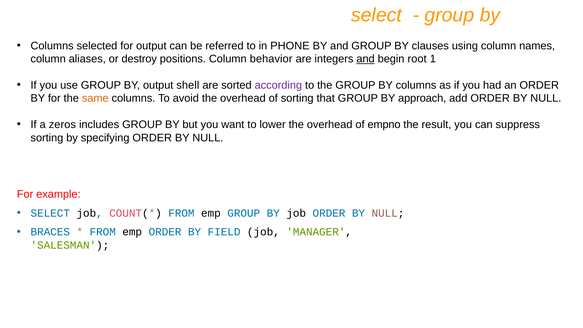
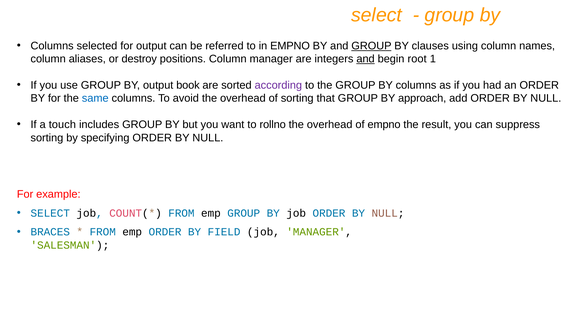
in PHONE: PHONE -> EMPNO (290, 46)
GROUP underline: none -> present (371, 46)
Column behavior: behavior -> manager (271, 59)
shell: shell -> book (188, 85)
same colour: orange -> blue (95, 98)
zeros: zeros -> touch (62, 125)
lower: lower -> rollno (273, 125)
